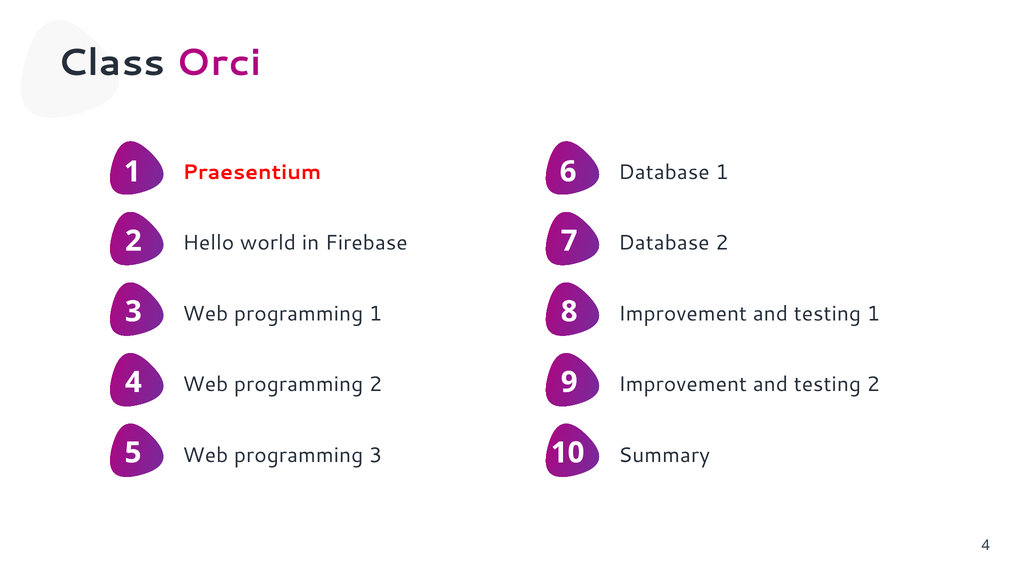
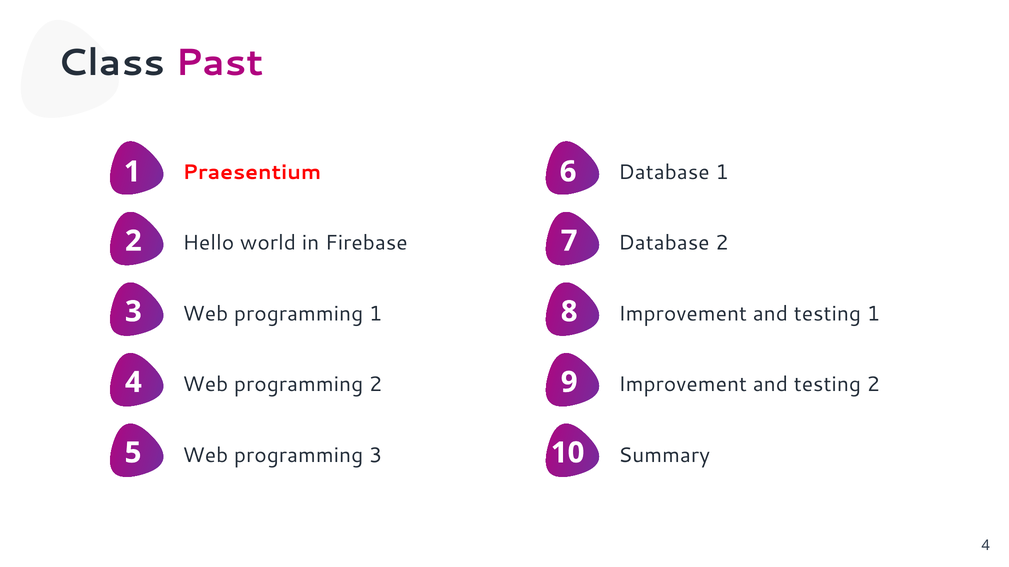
Orci: Orci -> Past (219, 63)
